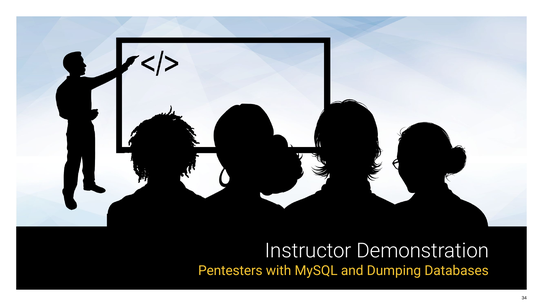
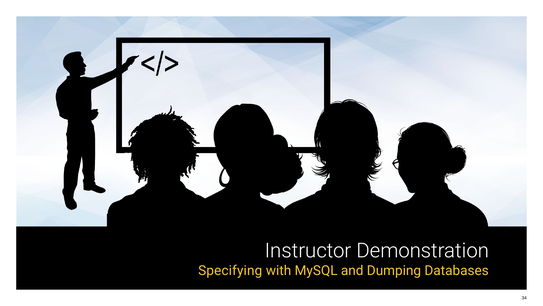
Pentesters: Pentesters -> Specifying (230, 270)
